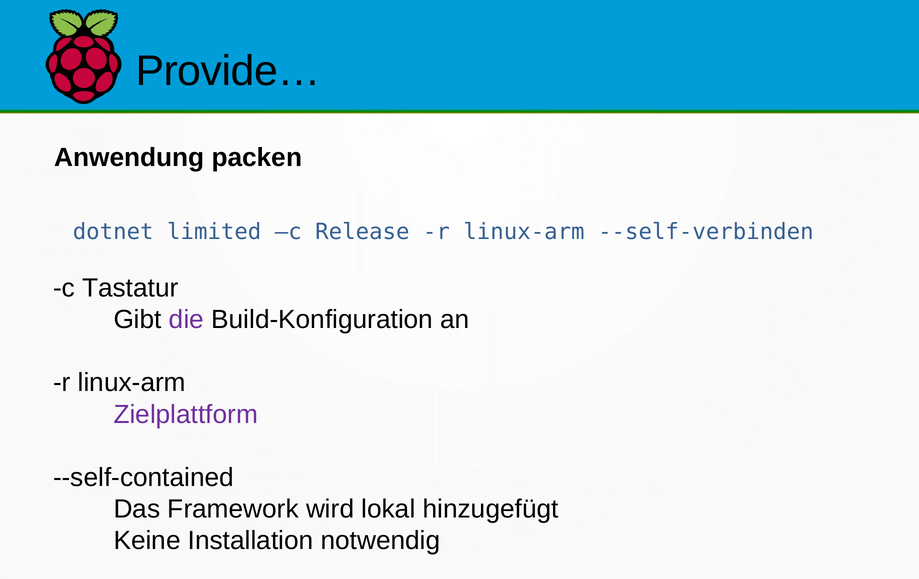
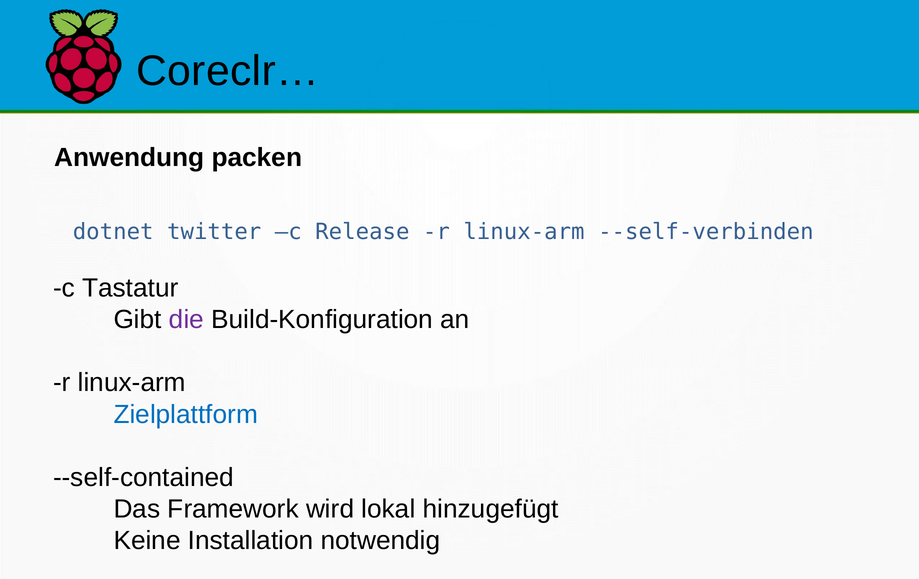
Provide…: Provide… -> Coreclr… (228, 71)
limited: limited -> twitter (214, 232)
Zielplattform colour: purple -> blue (186, 414)
